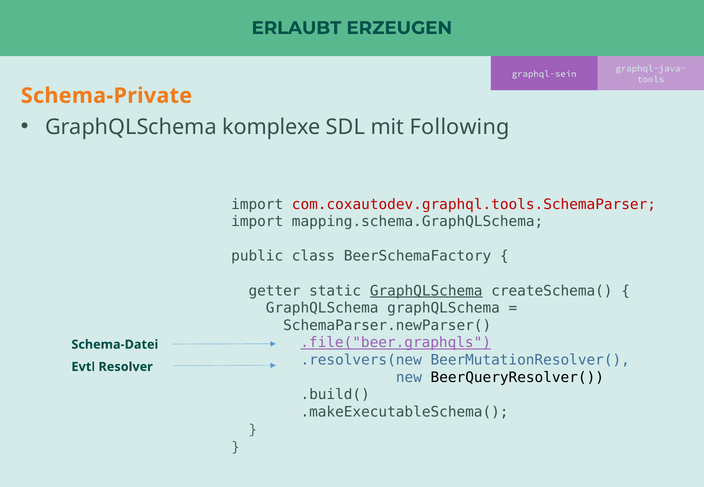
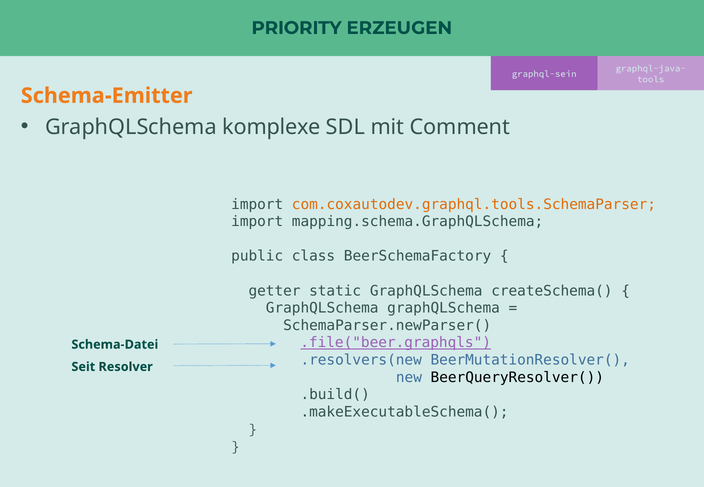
ERLAUBT: ERLAUBT -> PRIORITY (297, 28)
Schema-Private: Schema-Private -> Schema-Emitter (107, 96)
Following: Following -> Comment (460, 127)
com.coxautodev.graphql.tools.SchemaParser colour: red -> orange (474, 204)
GraphQLSchema underline: present -> none (426, 291)
Evtl: Evtl -> Seit (83, 367)
